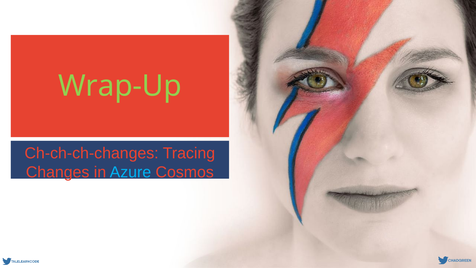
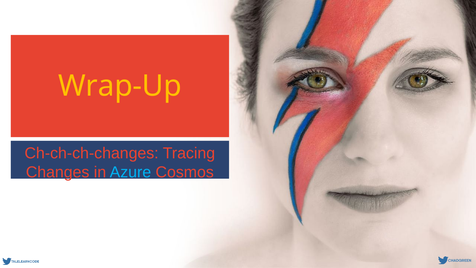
Wrap-Up colour: light green -> yellow (120, 86)
